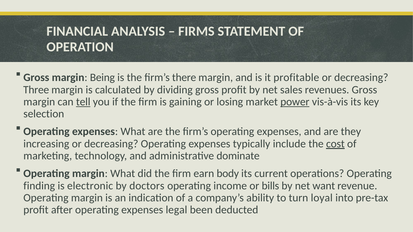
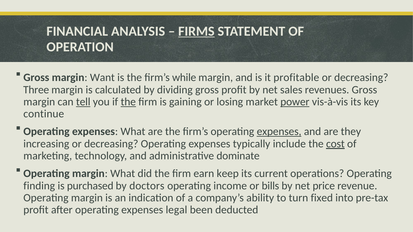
FIRMS underline: none -> present (196, 31)
Being: Being -> Want (102, 78)
there: there -> while (184, 78)
the underline: none -> present (128, 102)
selection: selection -> continue (44, 114)
expenses underline: none -> present (279, 132)
body: body -> keep (228, 174)
electronic: electronic -> purchased (90, 186)
want: want -> price (324, 186)
loyal: loyal -> fixed (322, 198)
